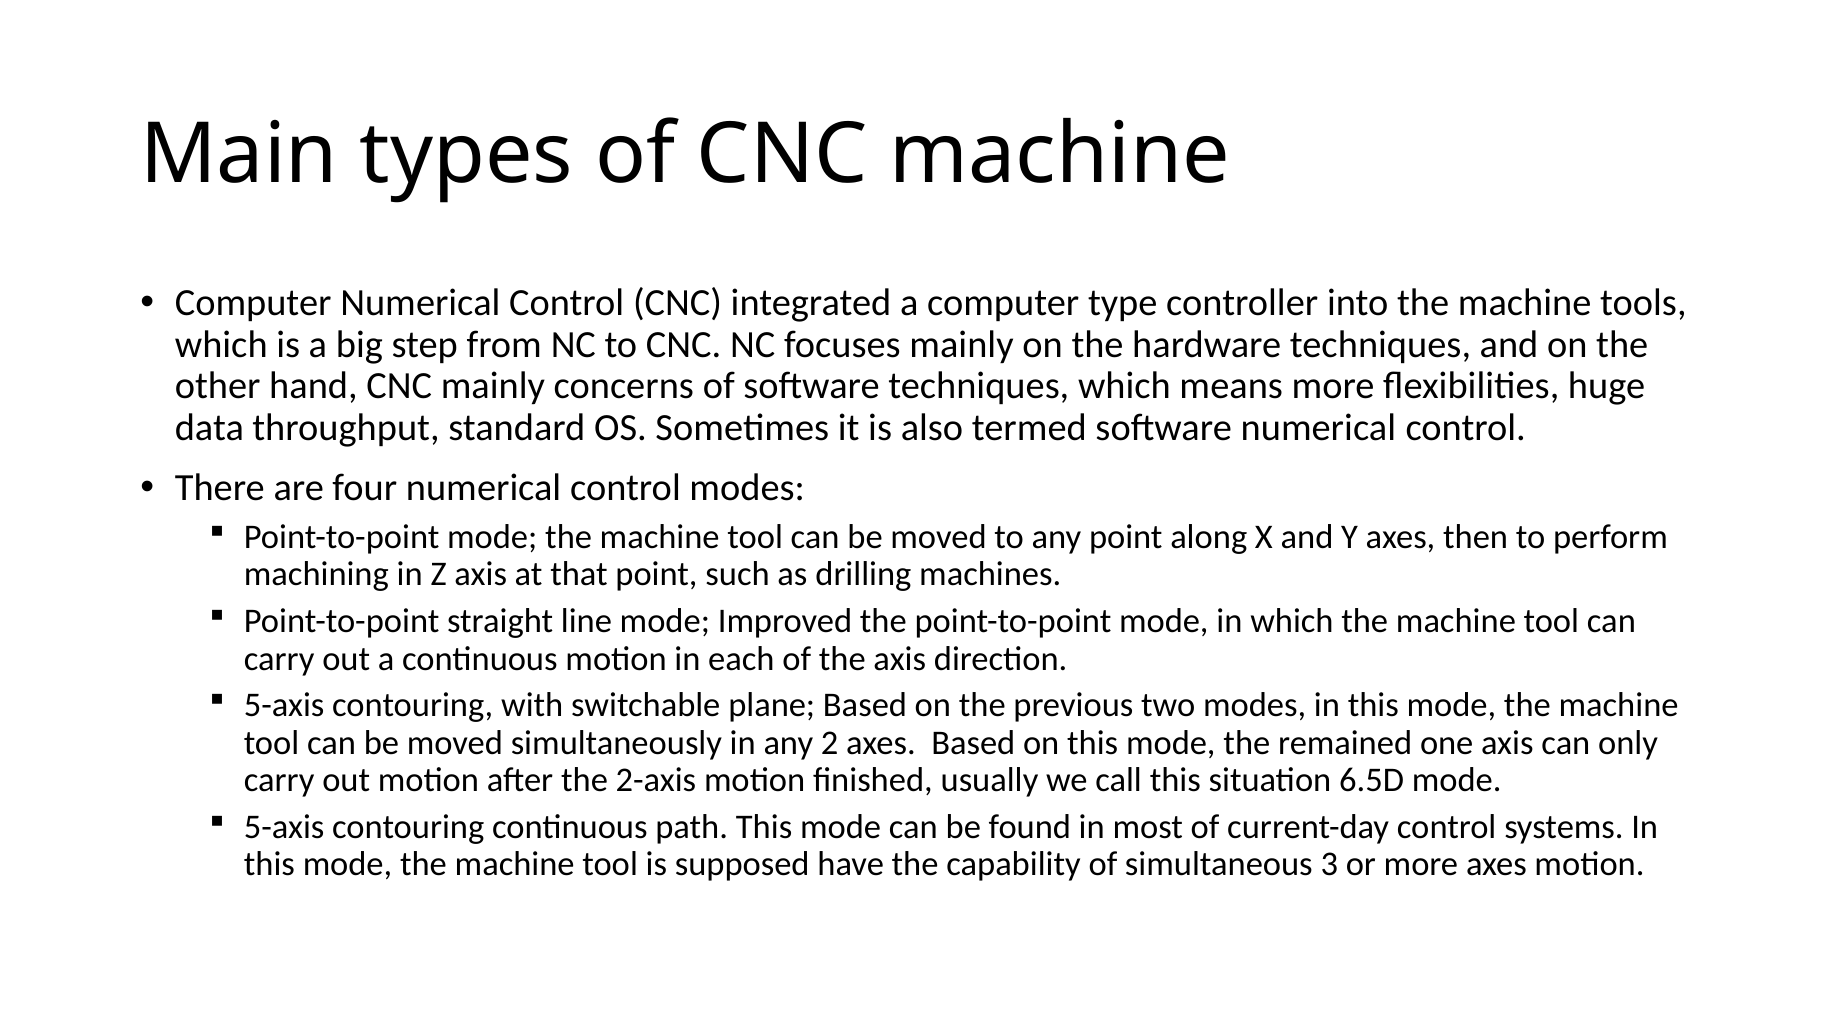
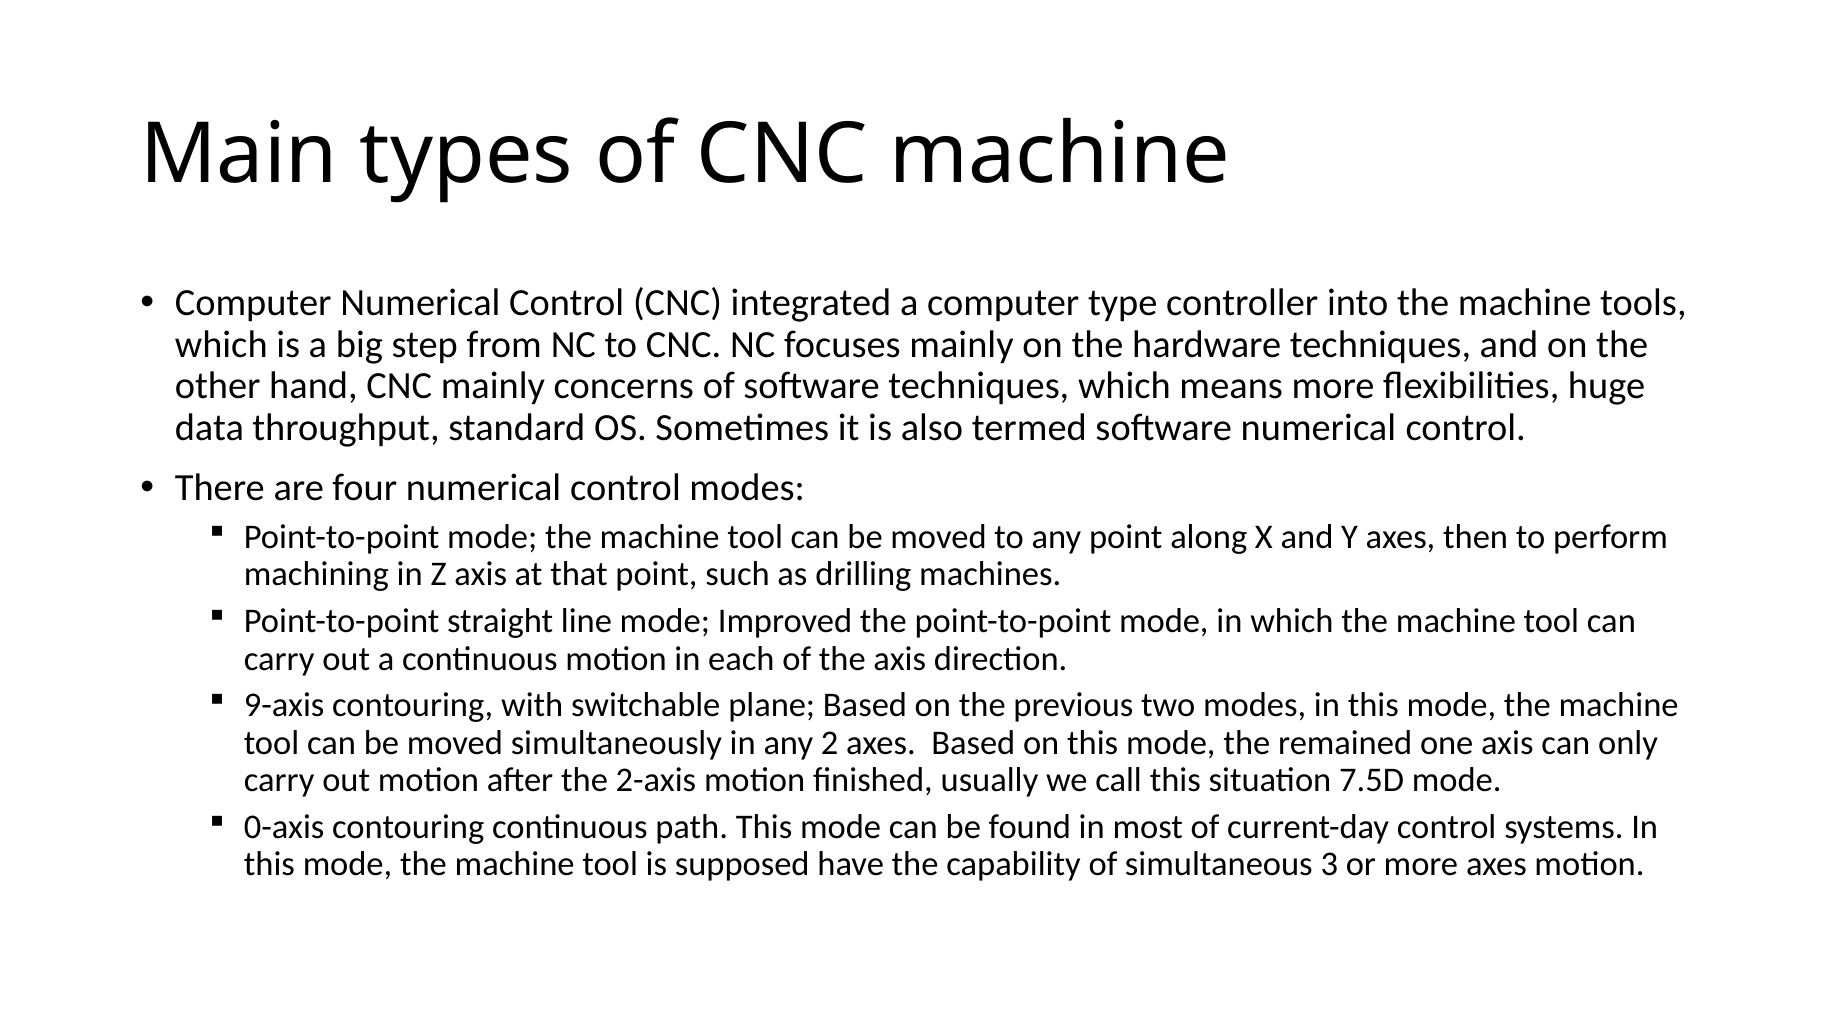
5-axis: 5-axis -> 9-axis (284, 705)
6.5D: 6.5D -> 7.5D (1372, 780)
5-axis: 5-axis -> 0-axis (284, 827)
